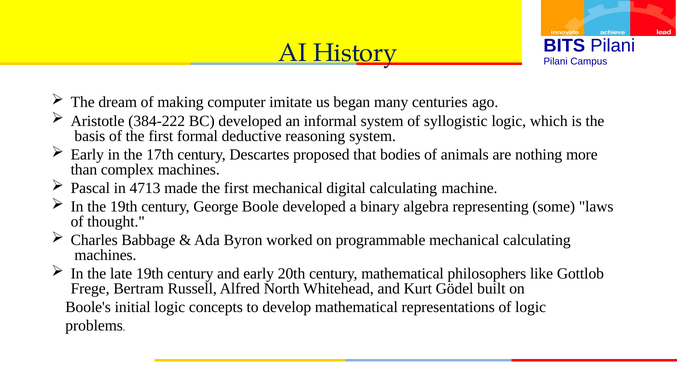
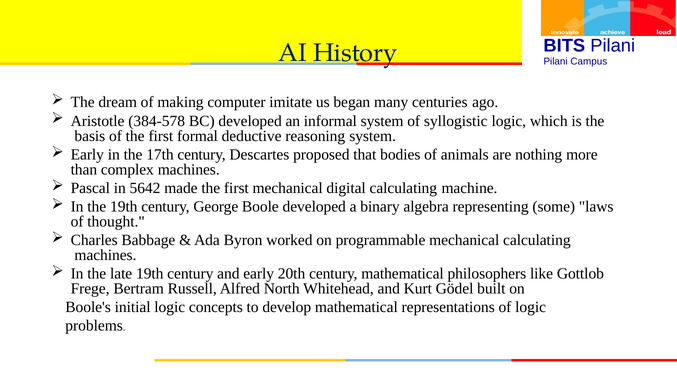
384-222: 384-222 -> 384-578 (157, 121)
4713: 4713 -> 5642 (145, 188)
